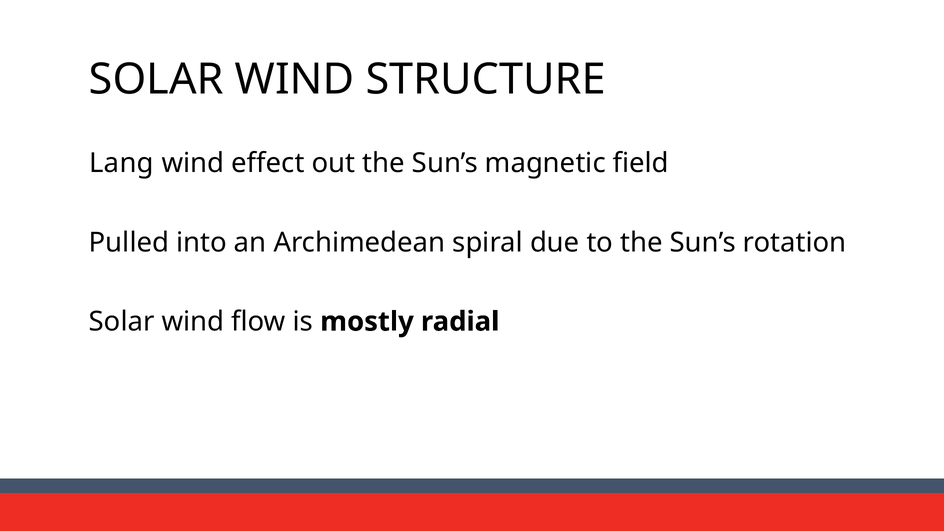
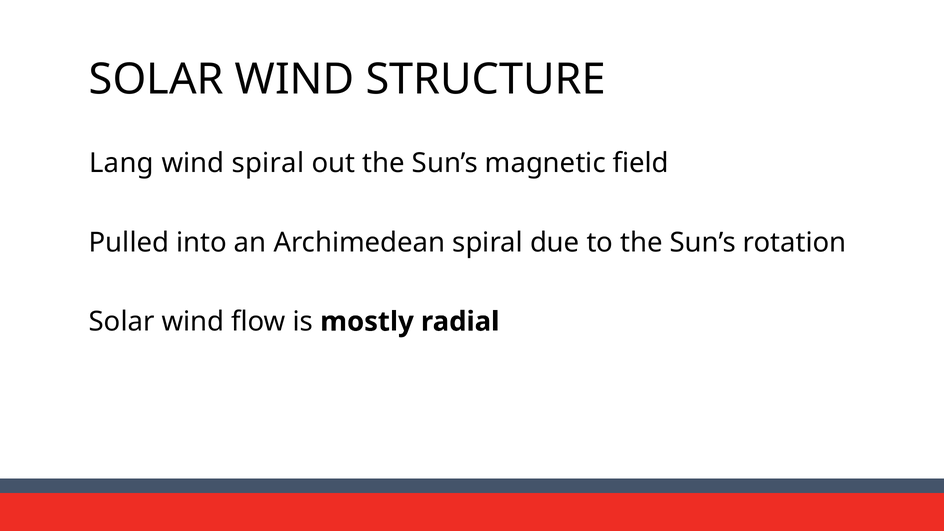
wind effect: effect -> spiral (268, 163)
